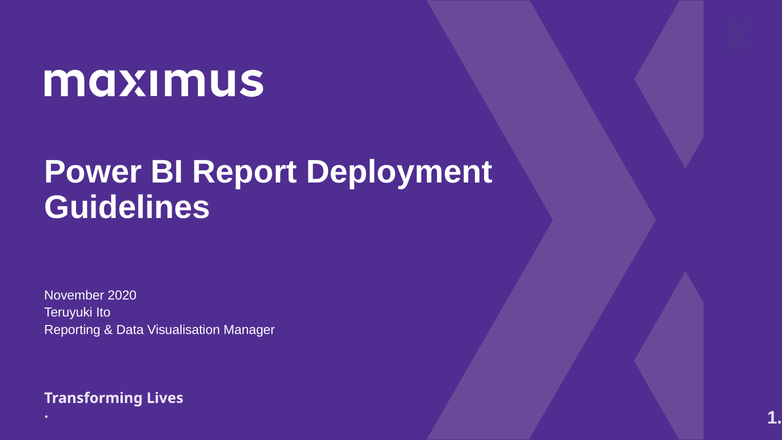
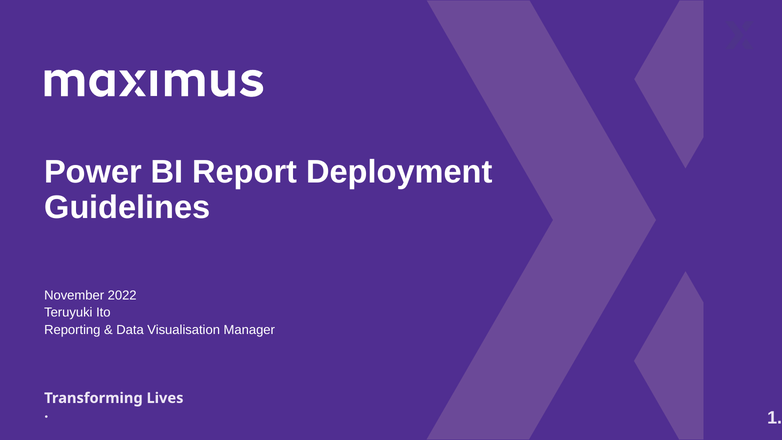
2020: 2020 -> 2022 (122, 295)
